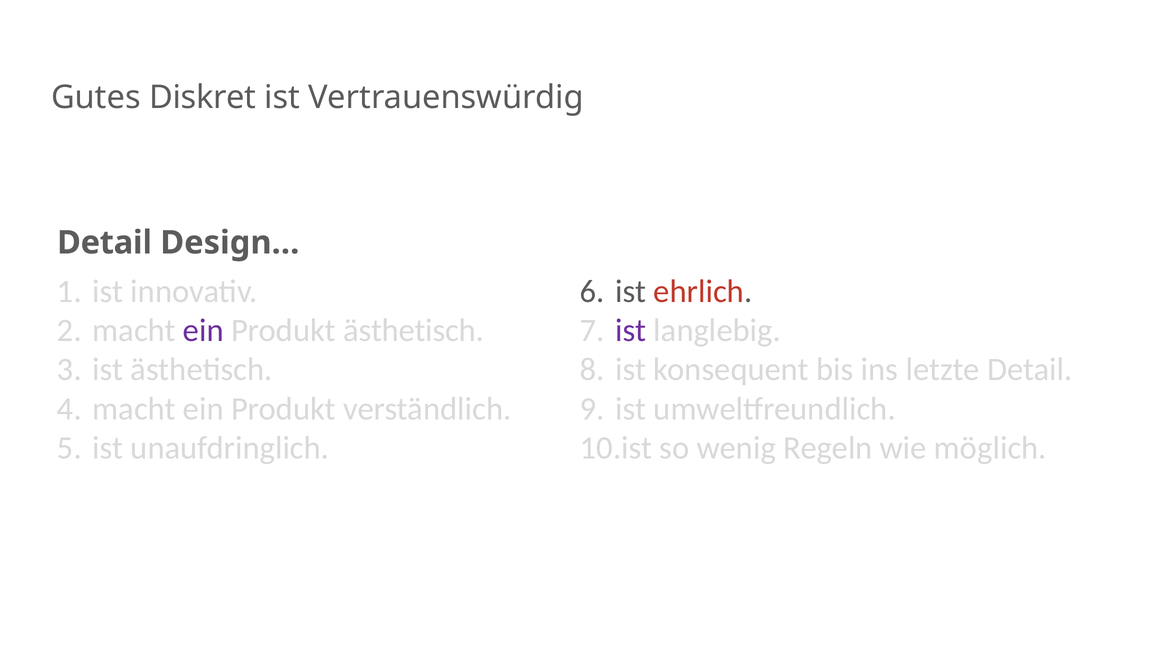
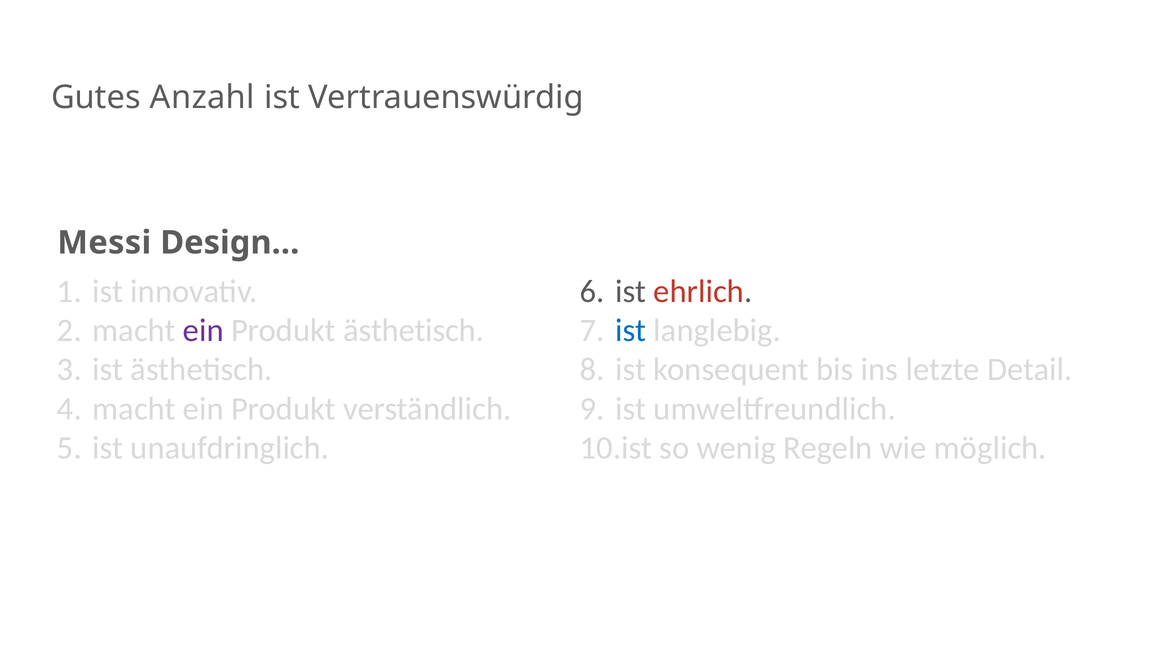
Diskret: Diskret -> Anzahl (202, 98)
Detail: Detail -> Messi (104, 243)
ist colour: purple -> blue (631, 330)
